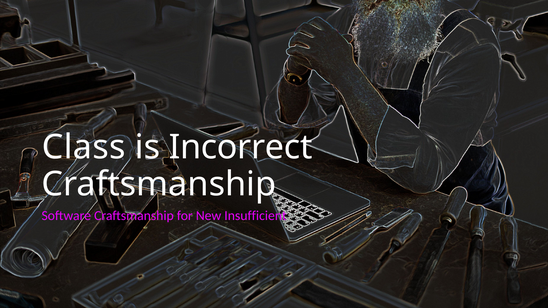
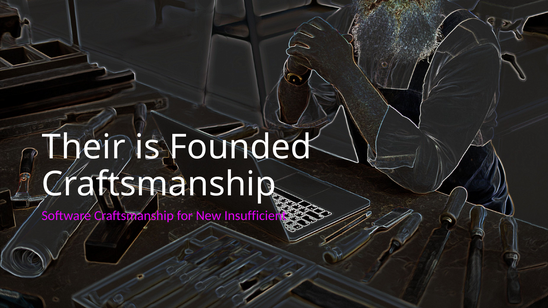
Class: Class -> Their (84, 147)
Incorrect: Incorrect -> Founded (240, 147)
